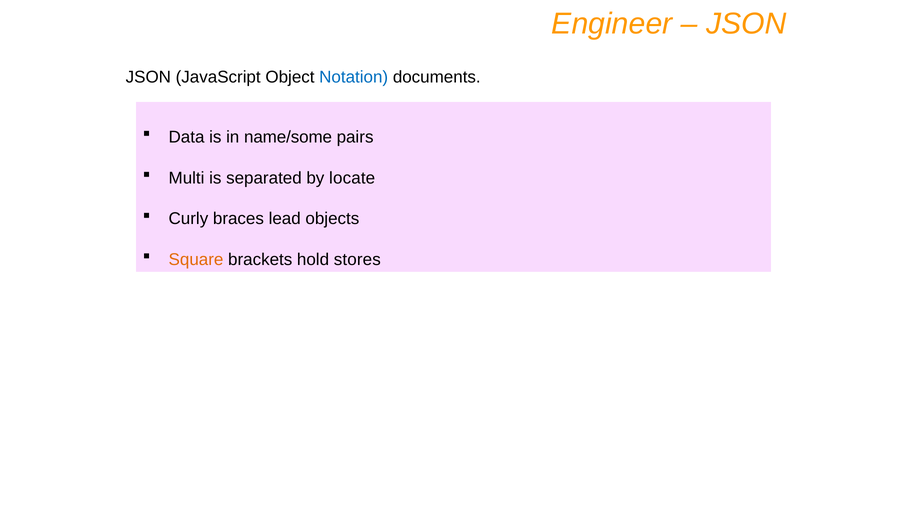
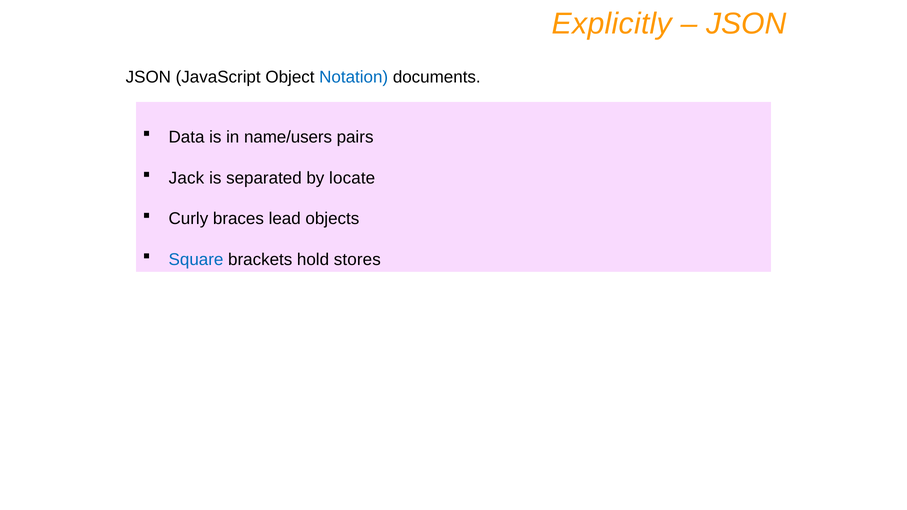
Engineer: Engineer -> Explicitly (612, 24)
name/some: name/some -> name/users (288, 137)
Multi: Multi -> Jack (186, 178)
Square colour: orange -> blue (196, 260)
